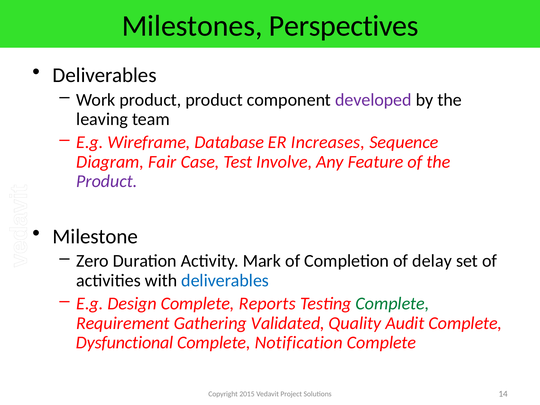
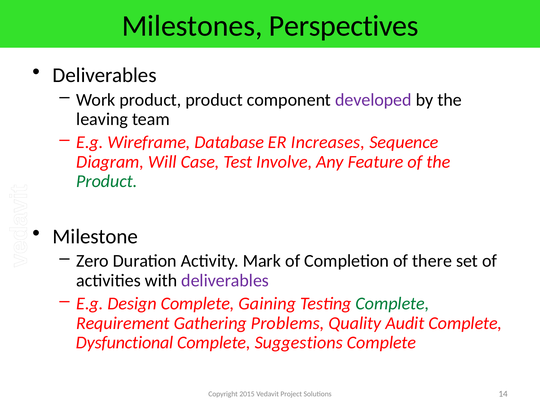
Fair: Fair -> Will (162, 162)
Product colour: purple -> green (107, 181)
delay: delay -> there (432, 261)
deliverables colour: blue -> purple (225, 280)
Reports: Reports -> Gaining (267, 304)
Validated: Validated -> Problems (288, 323)
Notification: Notification -> Suggestions (299, 343)
